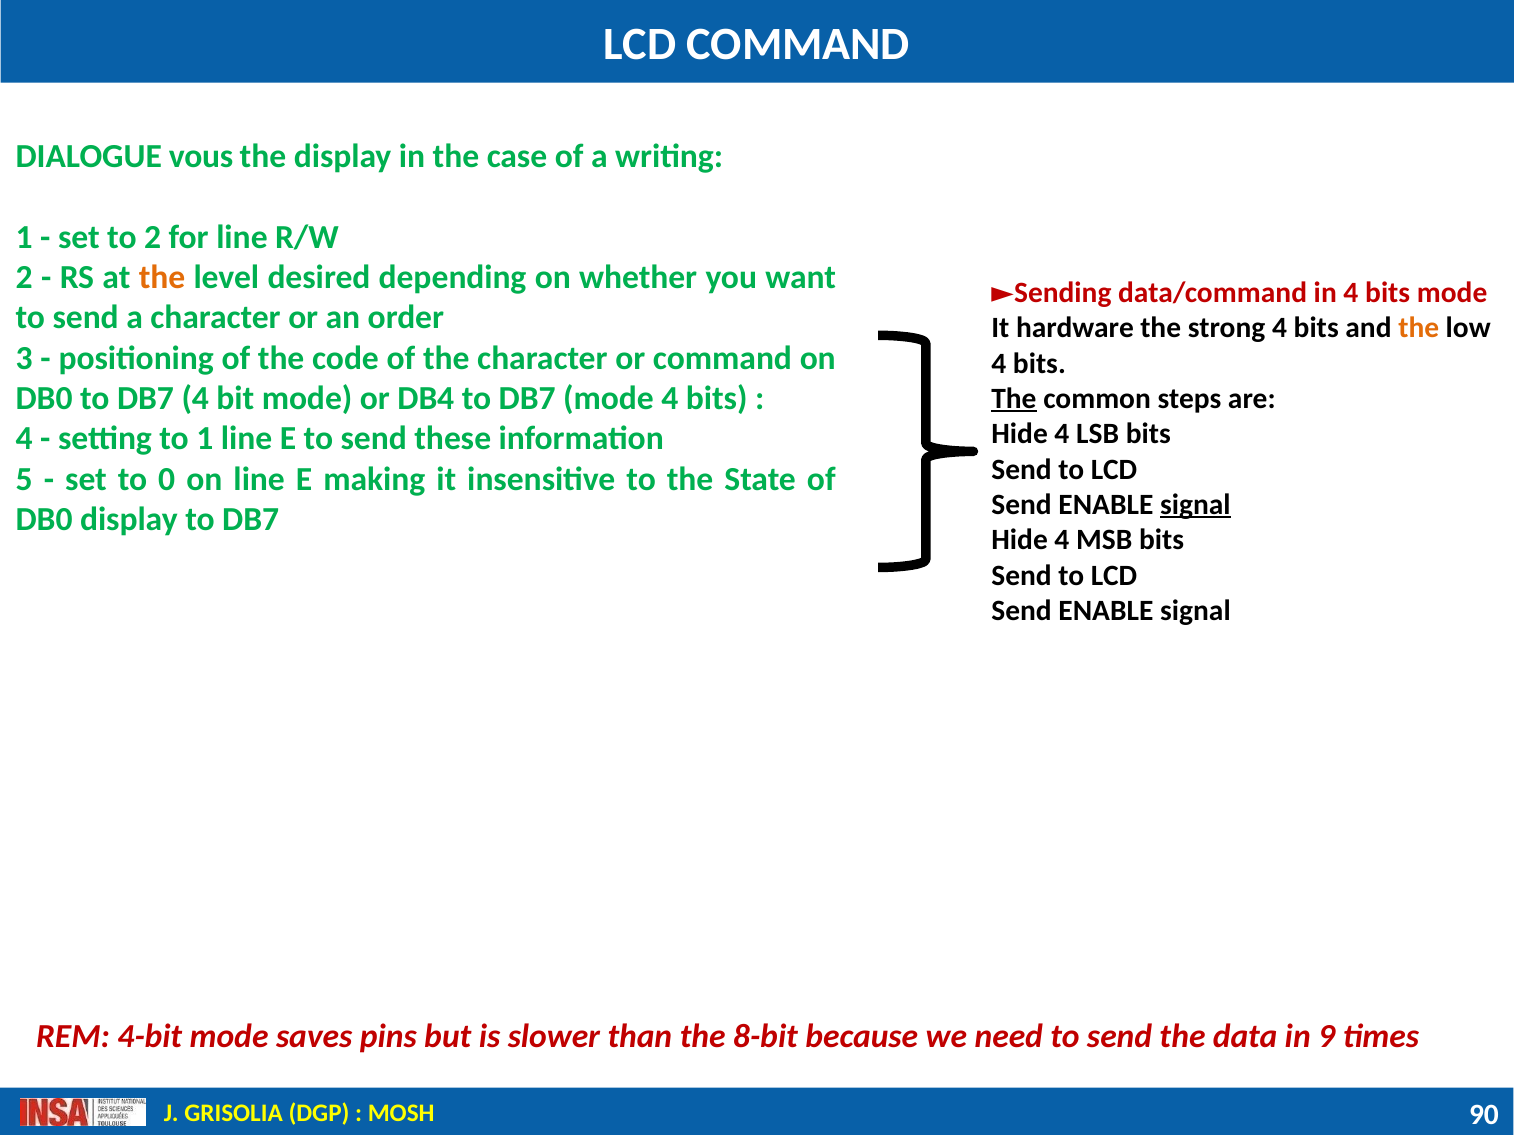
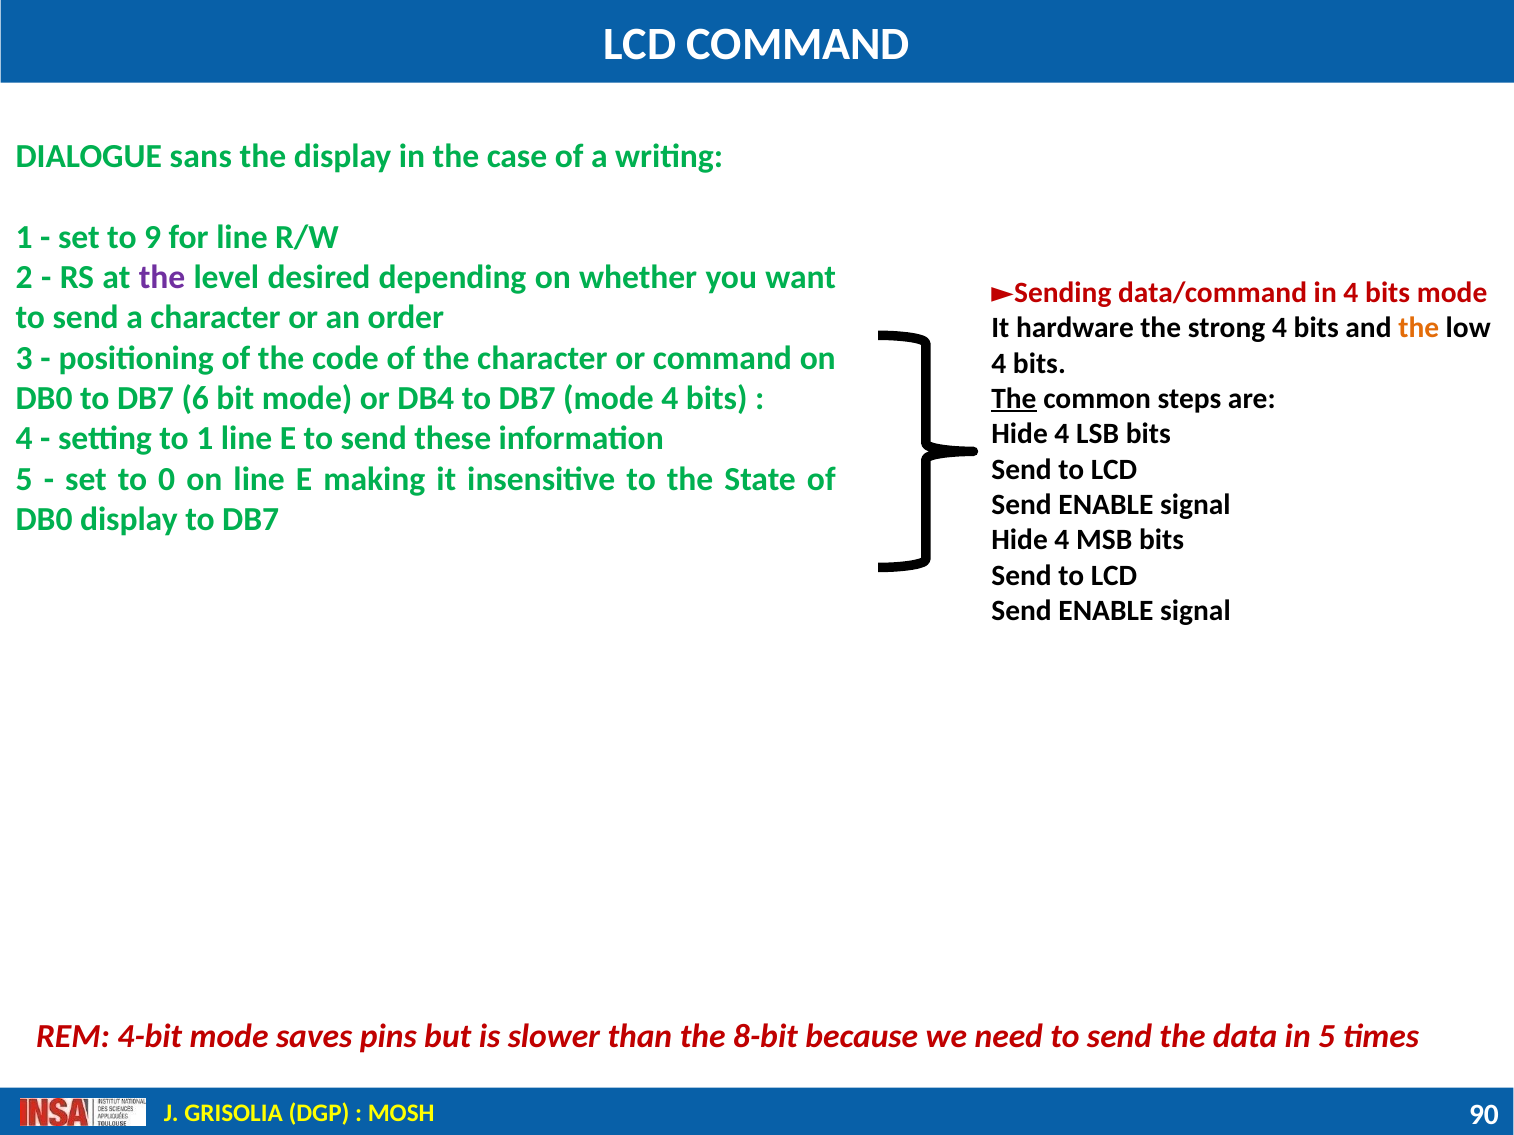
vous: vous -> sans (201, 157)
to 2: 2 -> 9 (153, 237)
the colour: orange -> purple (162, 278)
DB7 4: 4 -> 6 (195, 399)
signal underline: present -> none (1195, 505)
in 9: 9 -> 5 (1327, 1037)
